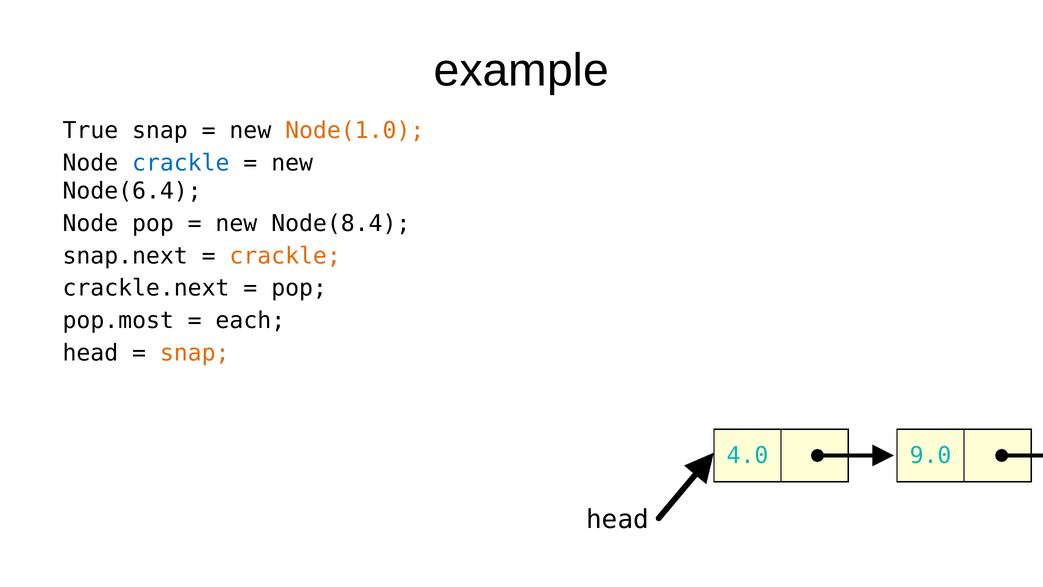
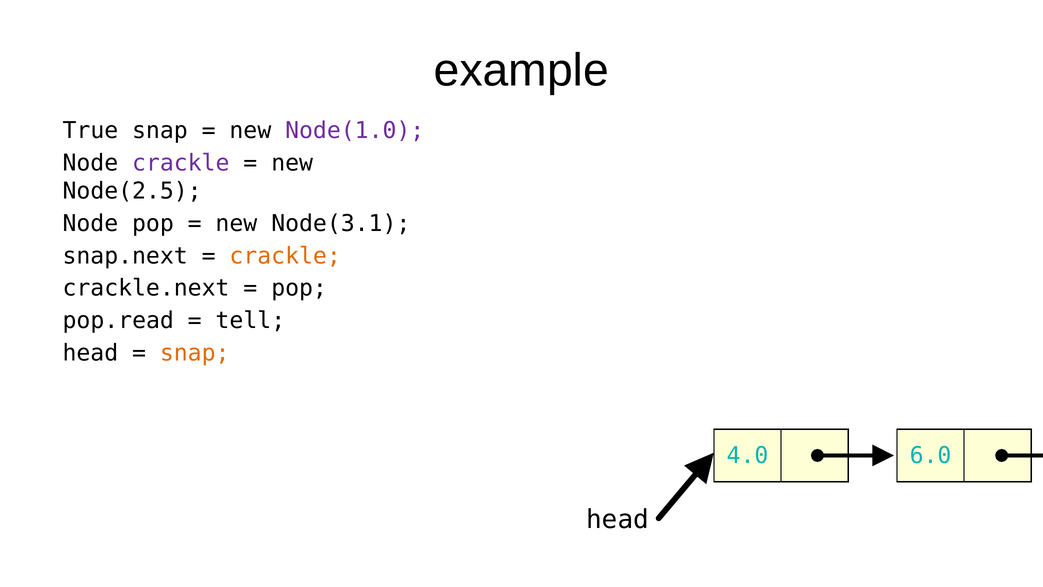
Node(1.0 colour: orange -> purple (355, 131)
crackle colour: blue -> purple (181, 163)
Node(6.4: Node(6.4 -> Node(2.5 (132, 191)
Node(8.4: Node(8.4 -> Node(3.1 (341, 223)
pop.most: pop.most -> pop.read (118, 321)
each: each -> tell (250, 321)
9.0: 9.0 -> 6.0 (931, 456)
